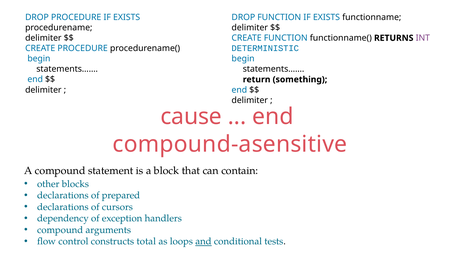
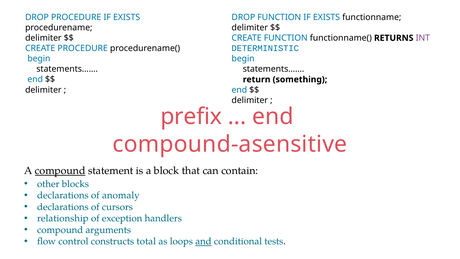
cause: cause -> prefix (191, 117)
compound underline: none -> present (60, 171)
prepared: prepared -> anomaly (121, 195)
dependency: dependency -> relationship (63, 218)
